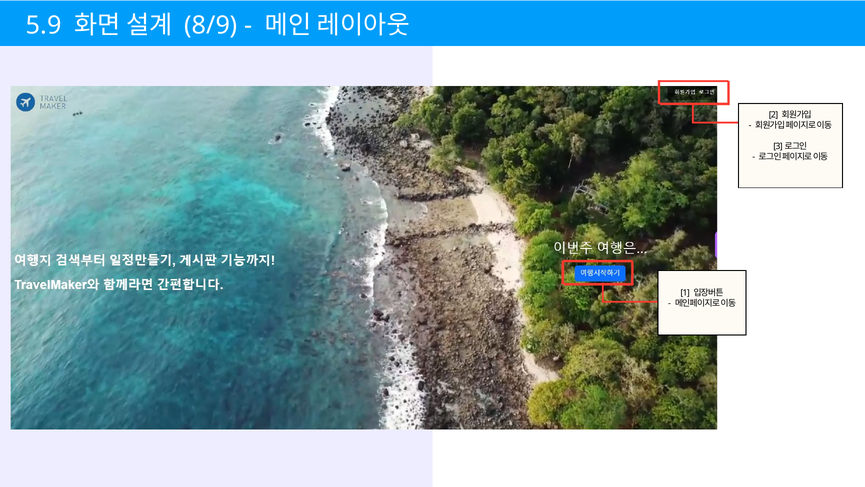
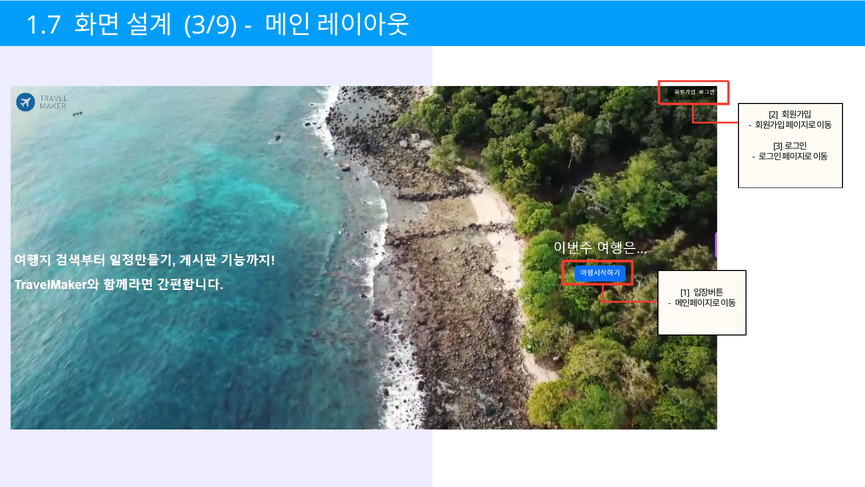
5.9: 5.9 -> 1.7 (44, 25)
8/9: 8/9 -> 3/9 (211, 25)
